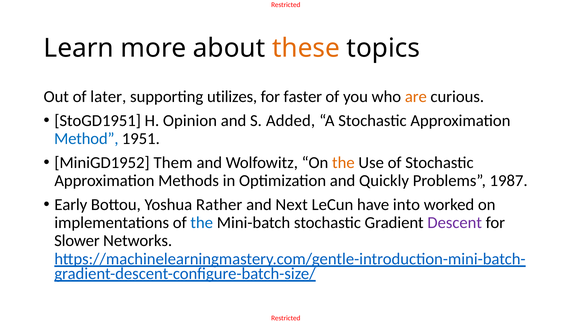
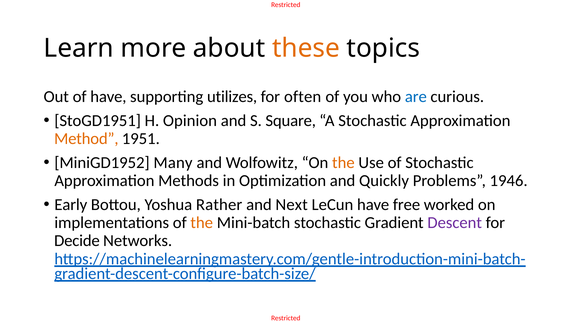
of later: later -> have (108, 97)
faster: faster -> often (303, 97)
are colour: orange -> blue (416, 97)
Added: Added -> Square (291, 121)
Method colour: blue -> orange (86, 139)
Them: Them -> Many (173, 163)
1987: 1987 -> 1946 (509, 181)
into: into -> free (407, 204)
the colour: blue -> orange (202, 222)
Slower: Slower -> Decide (77, 240)
